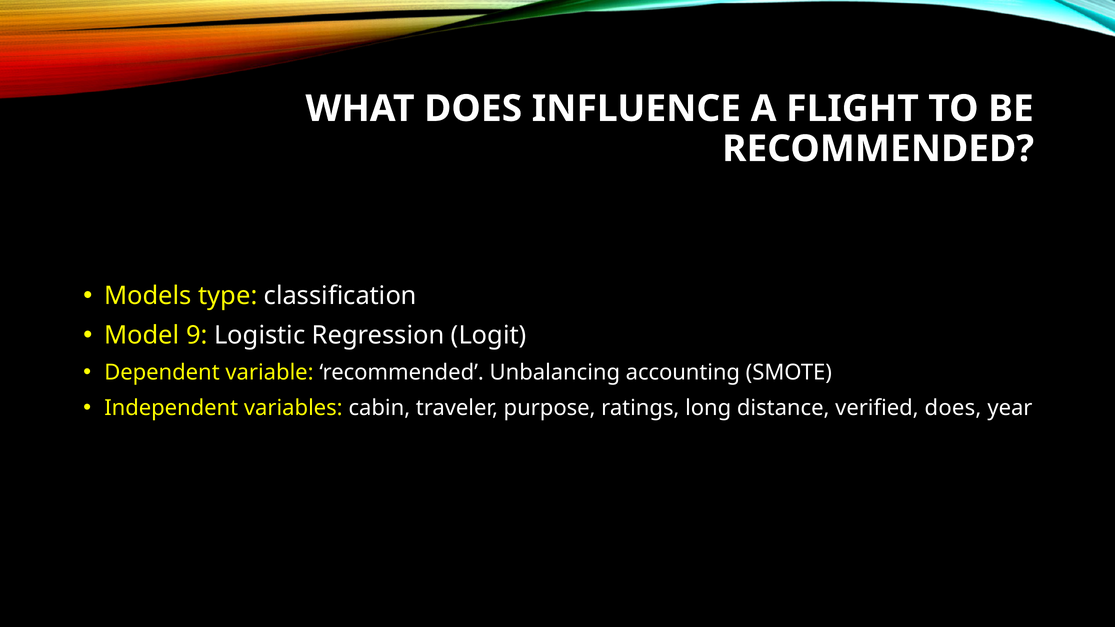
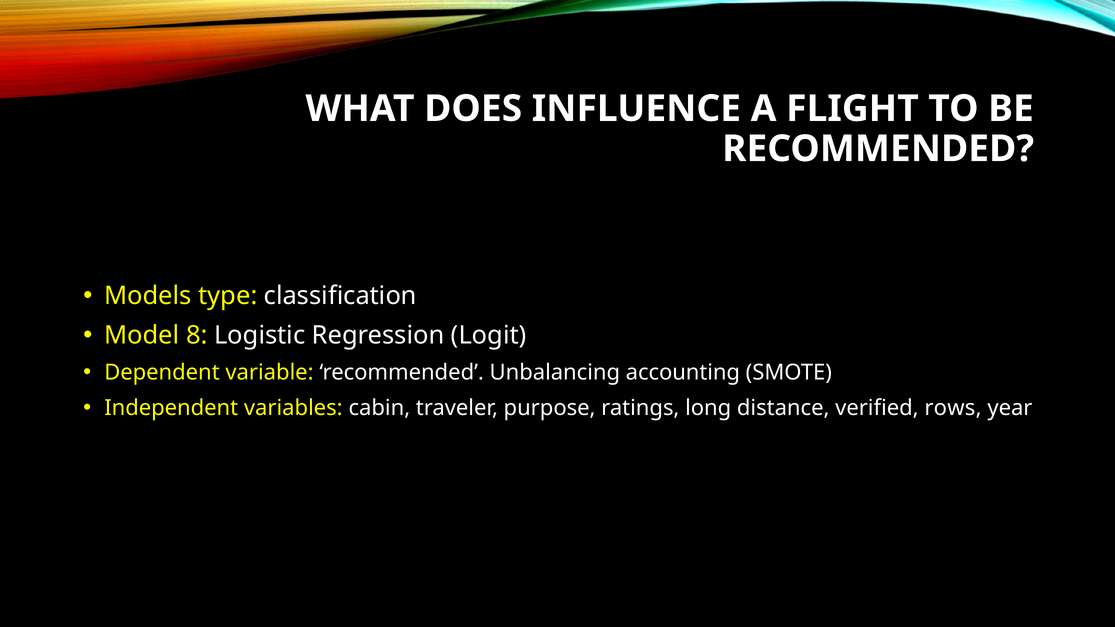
9: 9 -> 8 (197, 335)
verified does: does -> rows (953, 408)
